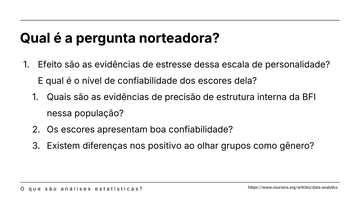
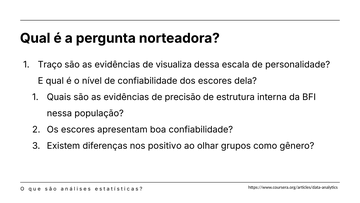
Efeito: Efeito -> Traço (50, 65)
estresse: estresse -> visualiza (174, 65)
